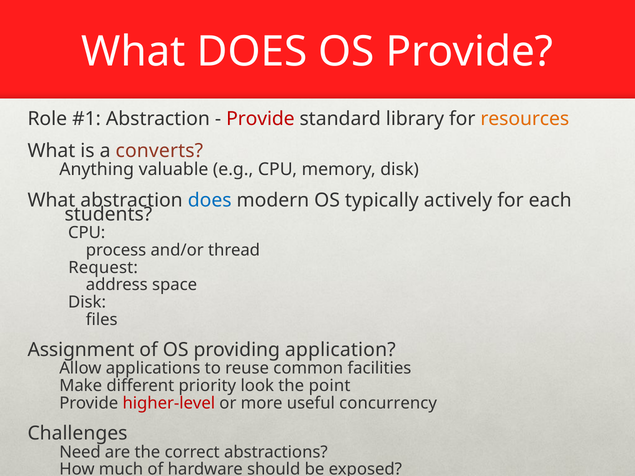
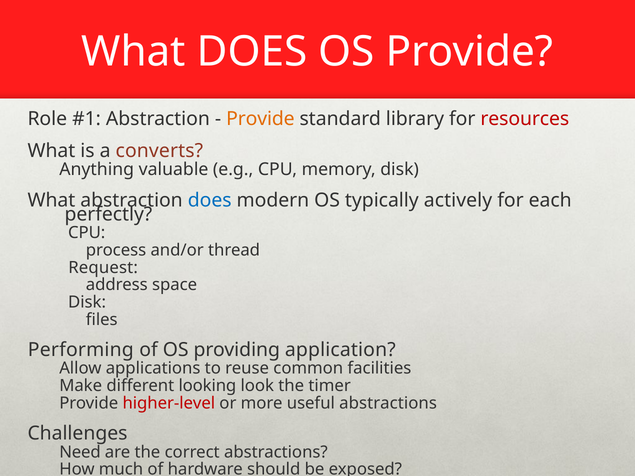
Provide colour: red -> orange (260, 119)
resources colour: orange -> red (525, 119)
students: students -> perfectly (108, 214)
Assignment: Assignment -> Performing (81, 350)
priority: priority -> looking (207, 386)
point: point -> timer (330, 386)
useful concurrency: concurrency -> abstractions (388, 403)
